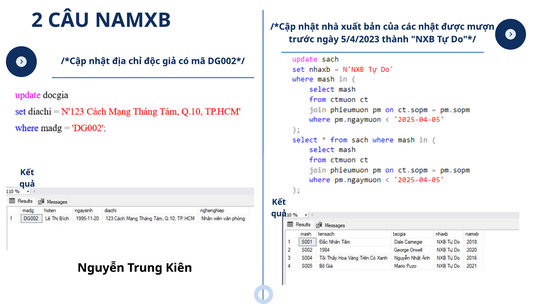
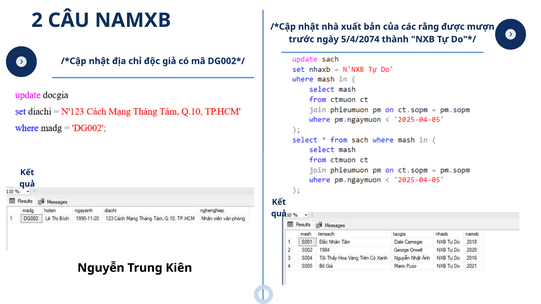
các nhật: nhật -> rằng (429, 27)
5/4/2023: 5/4/2023 -> 5/4/2074 (360, 39)
